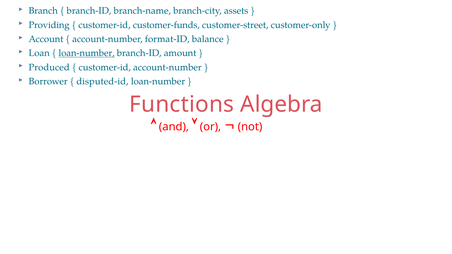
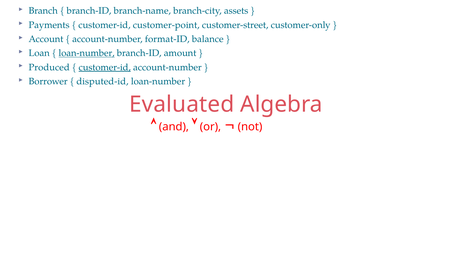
Providing: Providing -> Payments (49, 25)
customer-funds: customer-funds -> customer-point (166, 25)
customer-id underline: none -> present (105, 67)
Functions: Functions -> Evaluated (182, 104)
